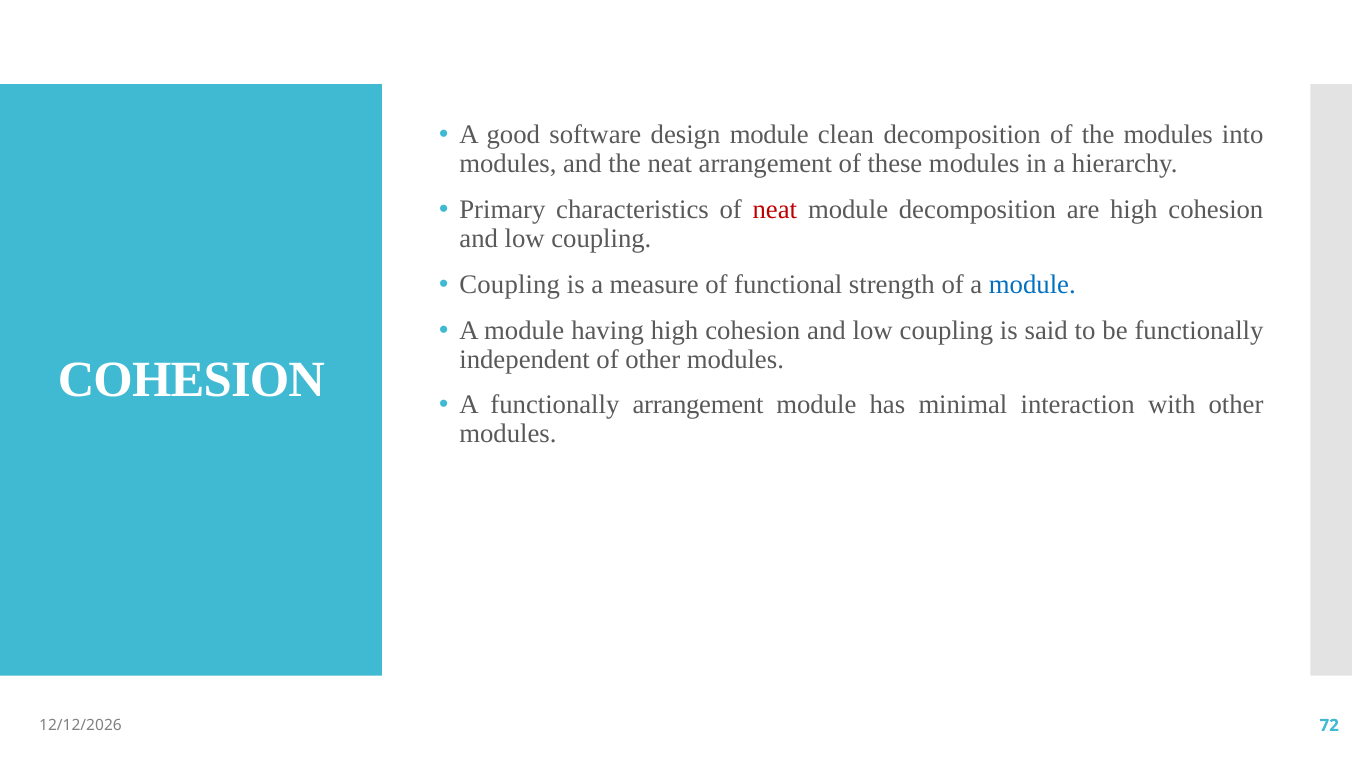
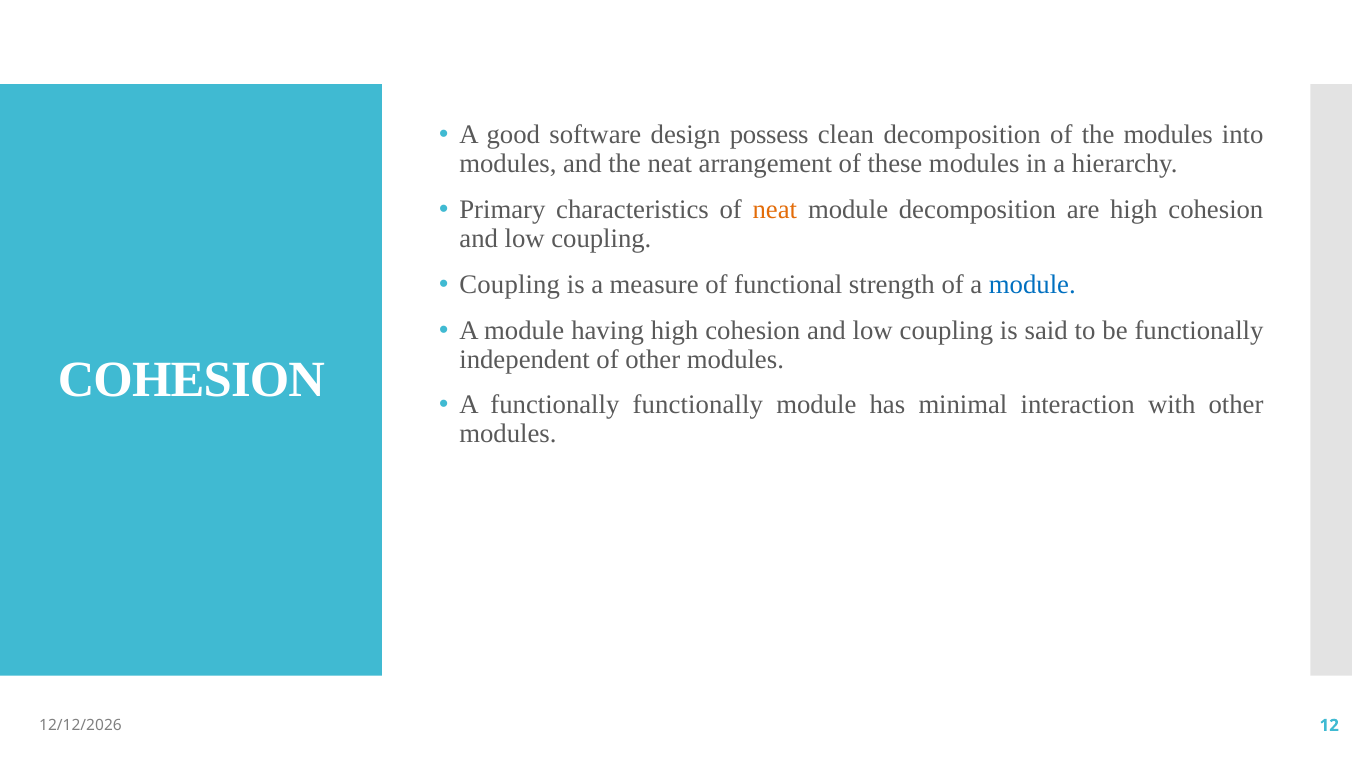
design module: module -> possess (769, 135)
neat colour: red -> orange (775, 210)
functionally arrangement: arrangement -> functionally (698, 405)
72: 72 -> 12 (1329, 725)
